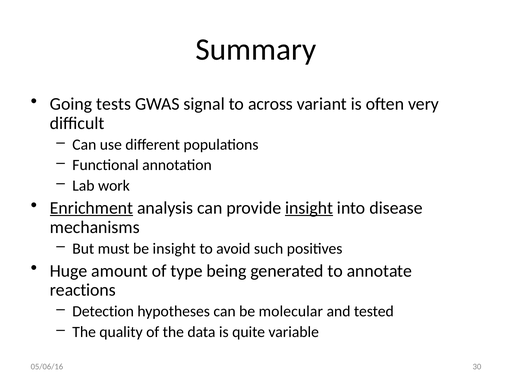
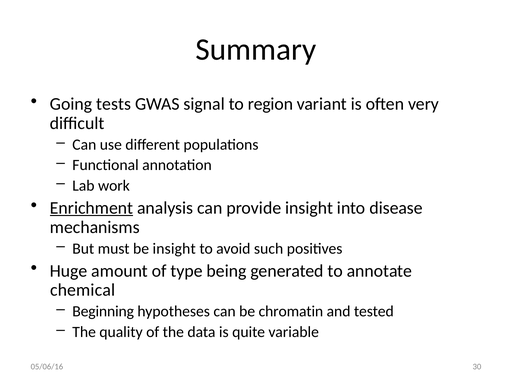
across: across -> region (270, 104)
insight underline: present -> none (309, 208)
reactions: reactions -> chemical (83, 290)
Detection: Detection -> Beginning (103, 311)
molecular: molecular -> chromatin (291, 311)
